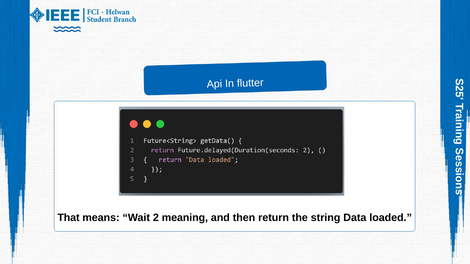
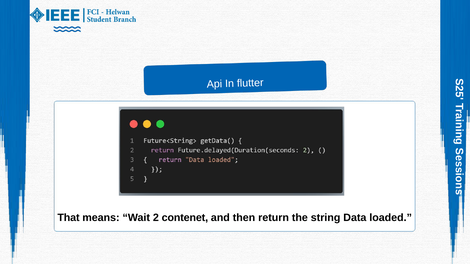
meaning: meaning -> contenet (185, 218)
